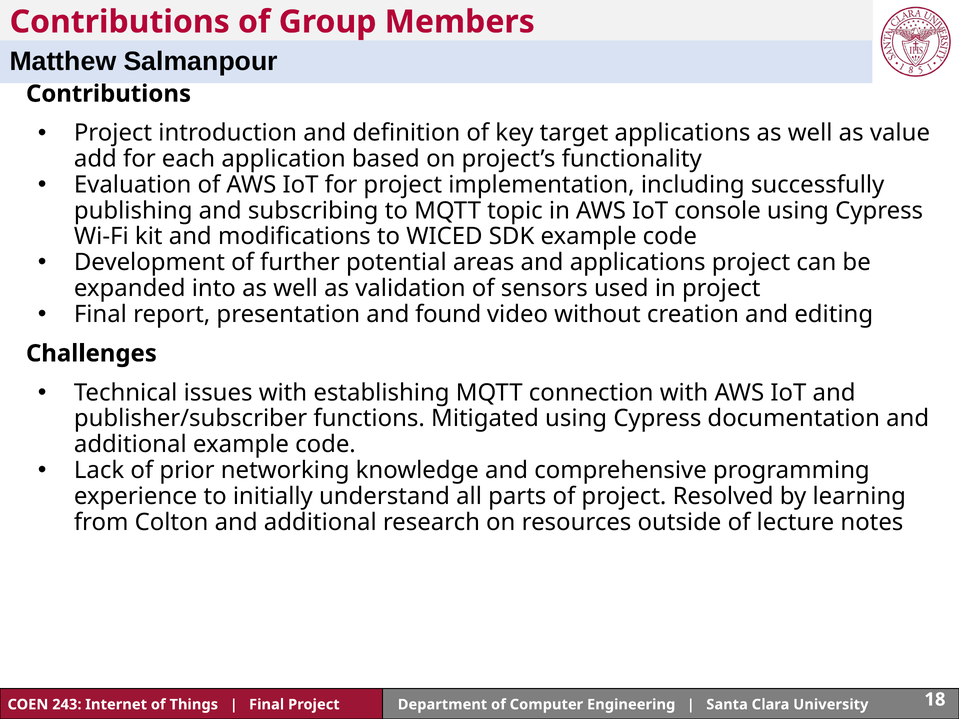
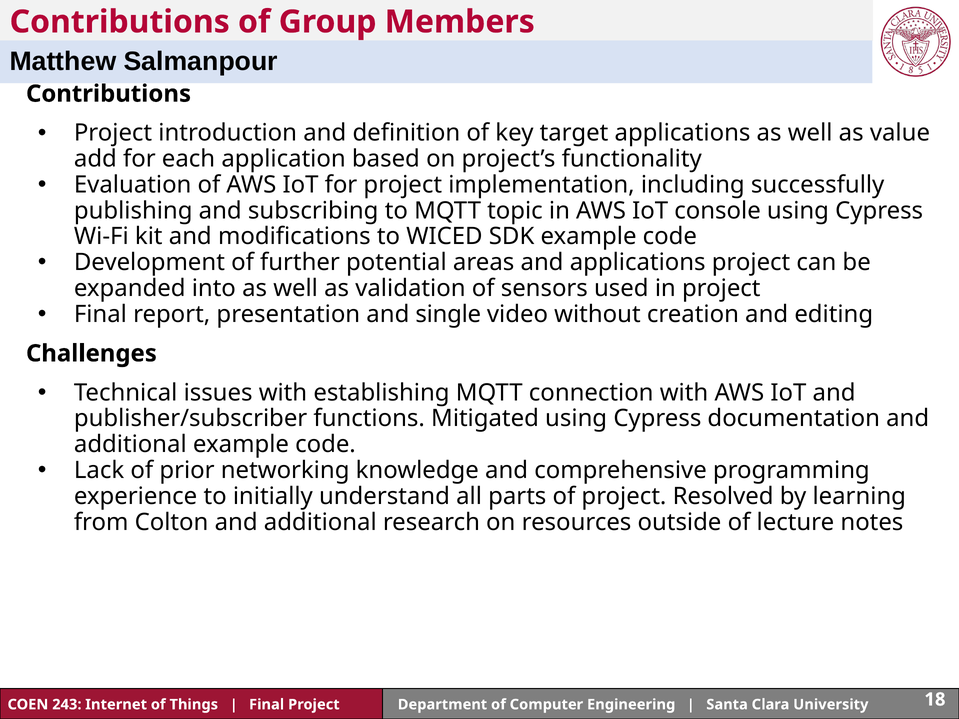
found: found -> single (448, 314)
